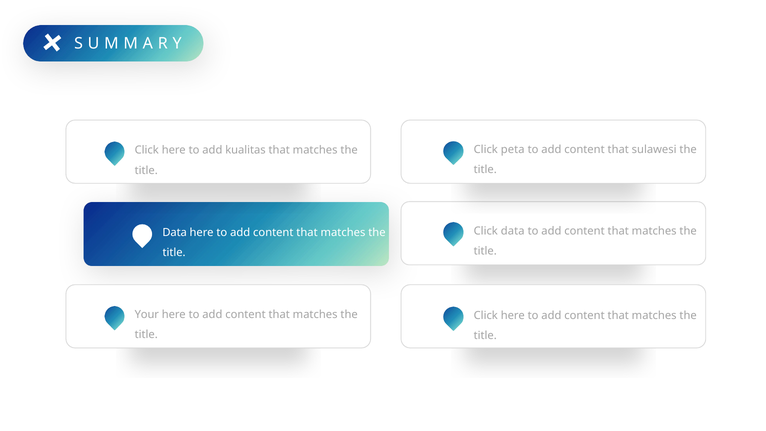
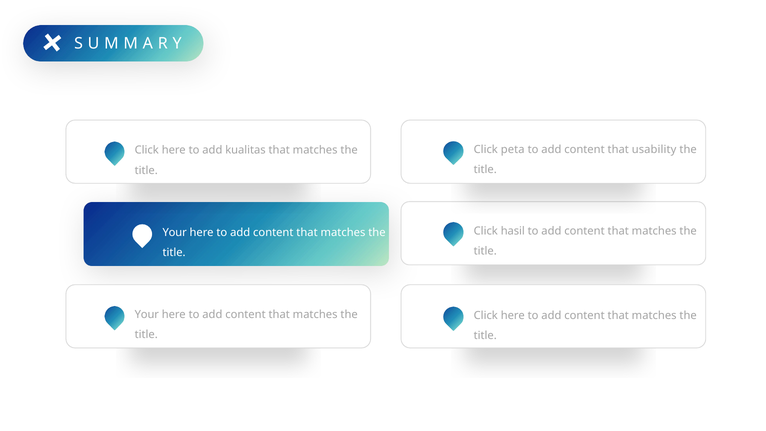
sulawesi: sulawesi -> usability (654, 150)
Click data: data -> hasil (513, 231)
Data: Data -> Your (175, 233)
